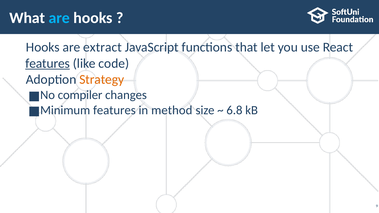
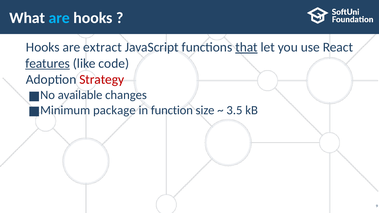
that underline: none -> present (246, 47)
Strategy colour: orange -> red (102, 80)
compiler: compiler -> available (80, 95)
features: features -> package (114, 110)
method: method -> function (172, 110)
6.8: 6.8 -> 3.5 (234, 110)
